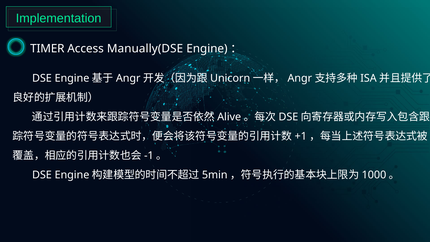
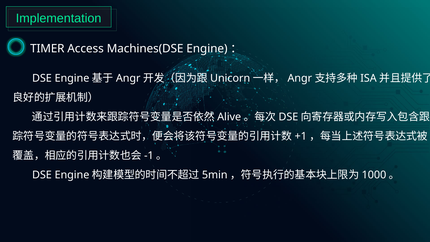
Manually(DSE: Manually(DSE -> Machines(DSE (145, 49)
